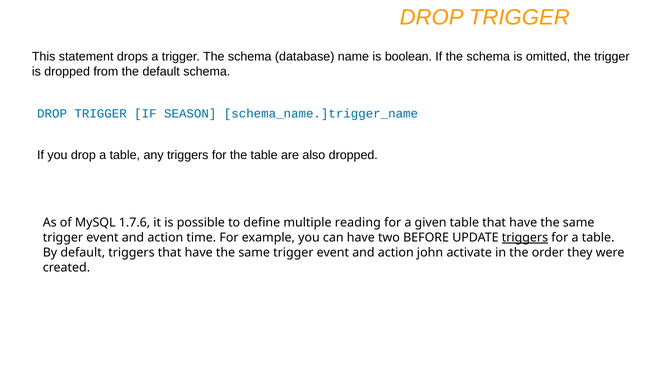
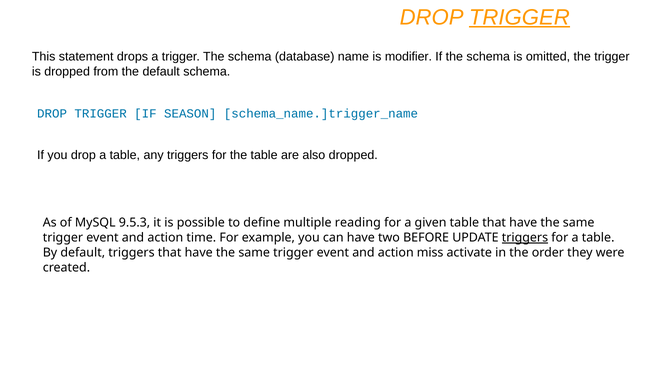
TRIGGER underline: none -> present (519, 17)
boolean: boolean -> modifier (408, 56)
1.7.6: 1.7.6 -> 9.5.3 (134, 222)
john: john -> miss (430, 252)
